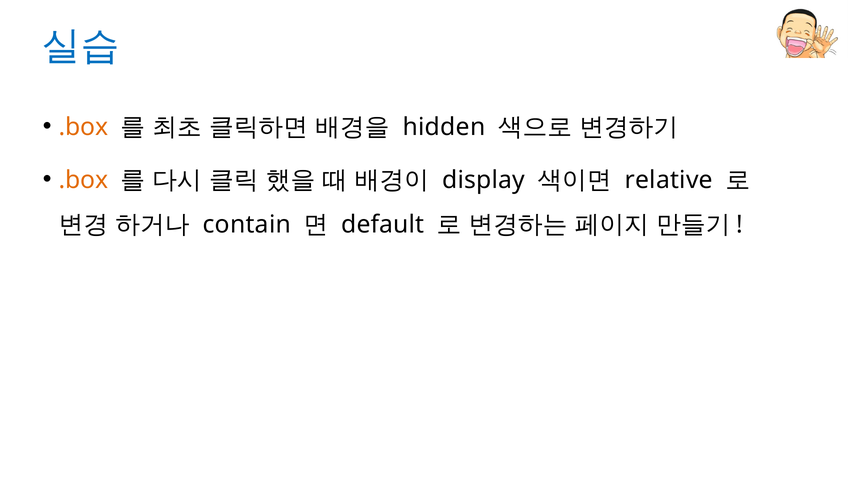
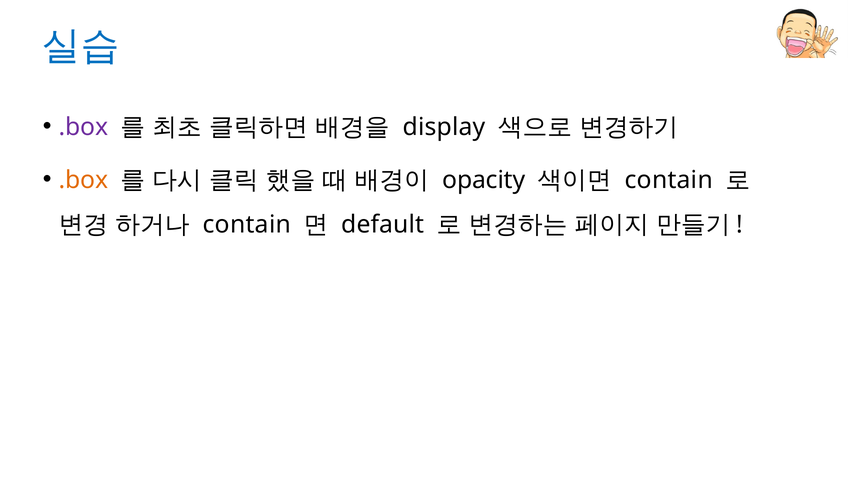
.box colour: orange -> purple (83, 127)
hidden: hidden -> display (444, 127)
display: display -> opacity (484, 180)
relative: relative -> contain (669, 180)
